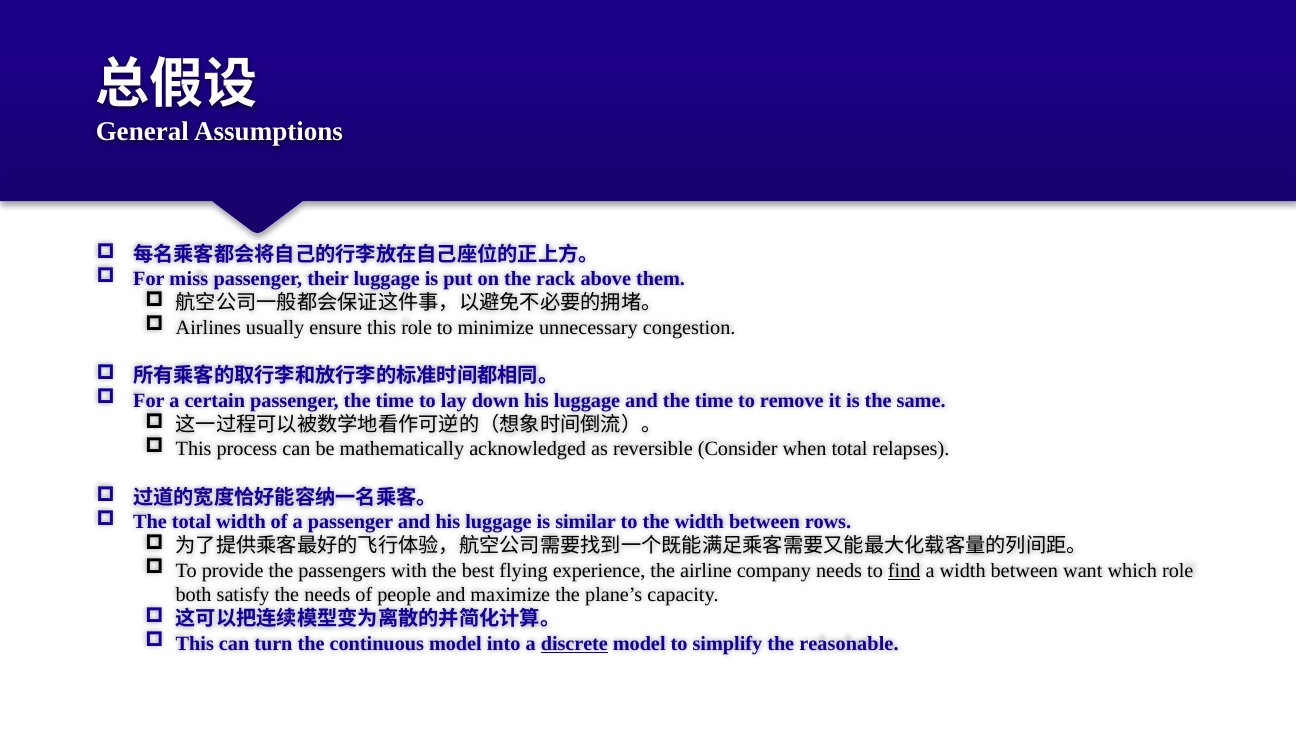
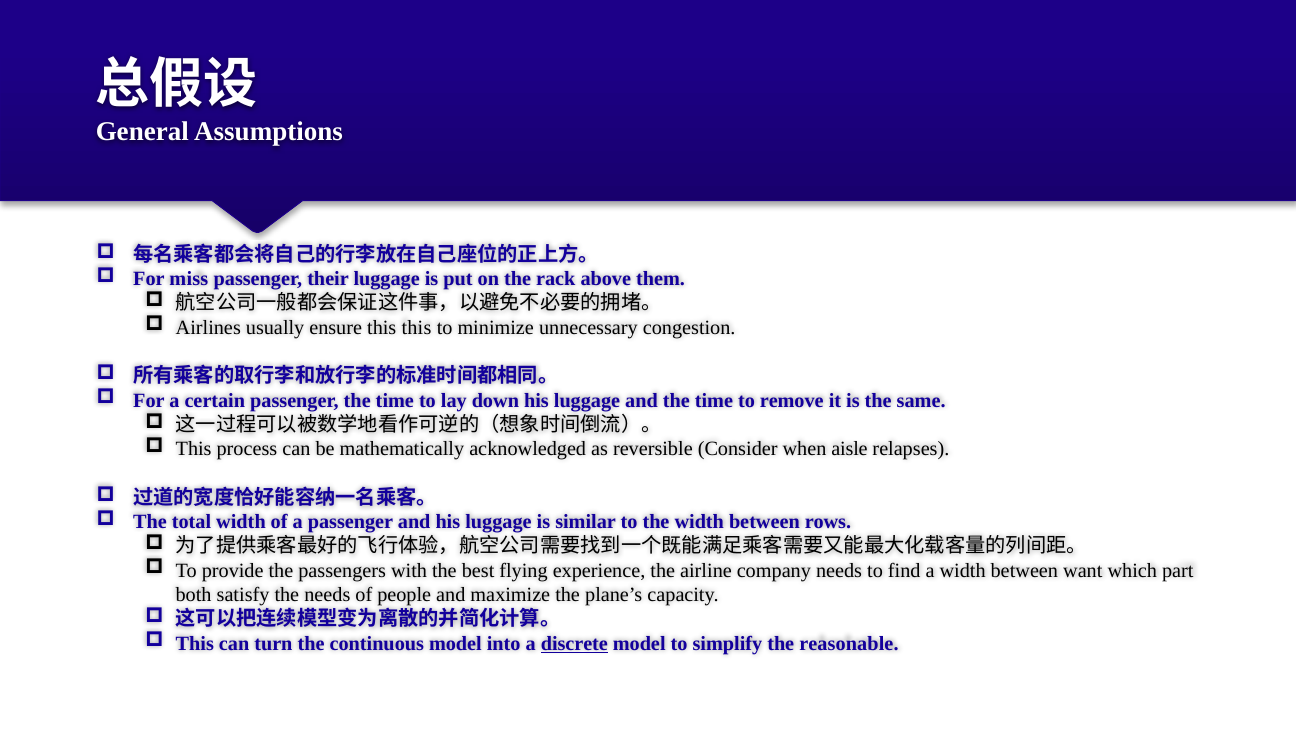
this role: role -> this (416, 328)
when total: total -> aisle (850, 449)
find underline: present -> none (904, 571)
which role: role -> part (1178, 571)
